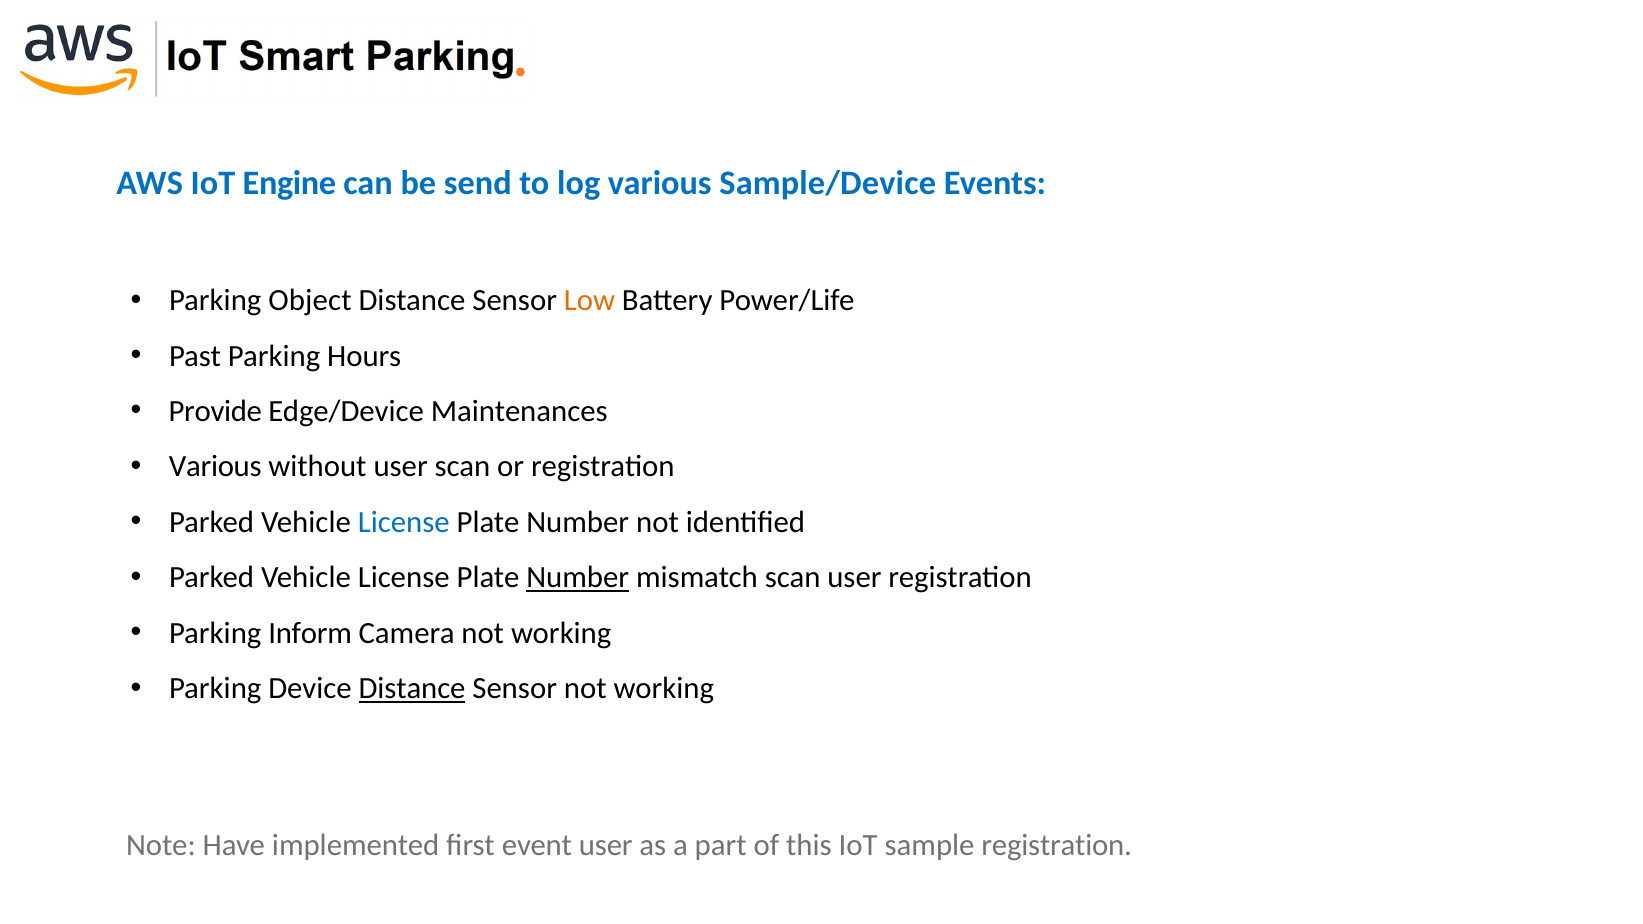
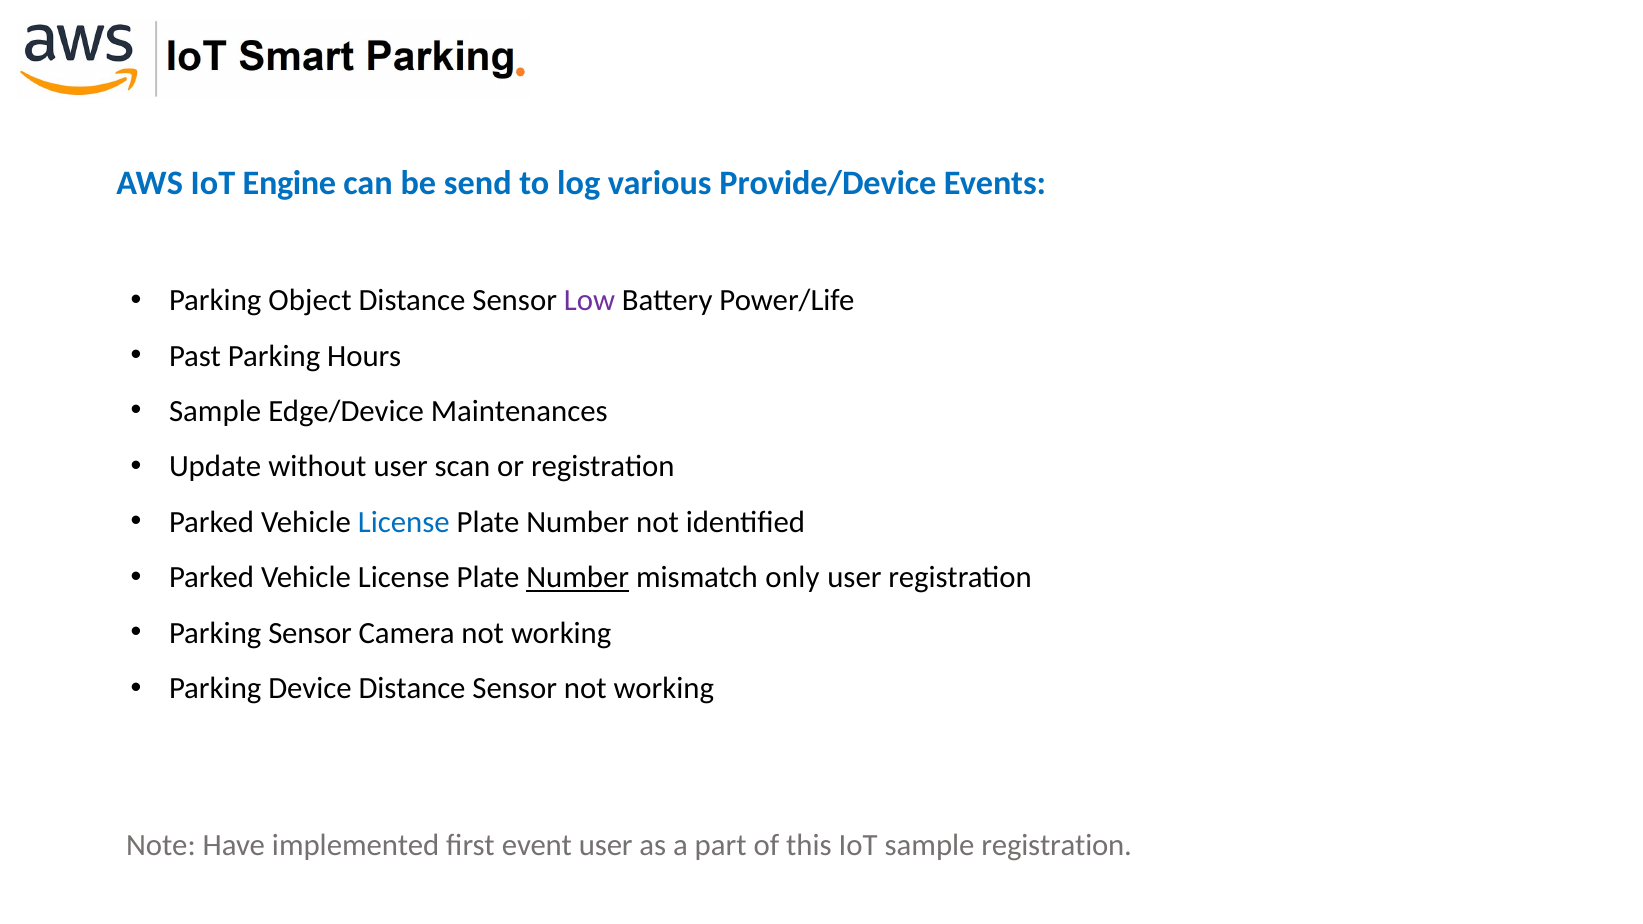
Sample/Device: Sample/Device -> Provide/Device (828, 183)
Low colour: orange -> purple (589, 301)
Provide: Provide -> Sample (215, 411)
Various: Various -> Update (215, 467)
mismatch scan: scan -> only (792, 578)
Parking Inform: Inform -> Sensor (310, 633)
Distance underline: present -> none (412, 689)
